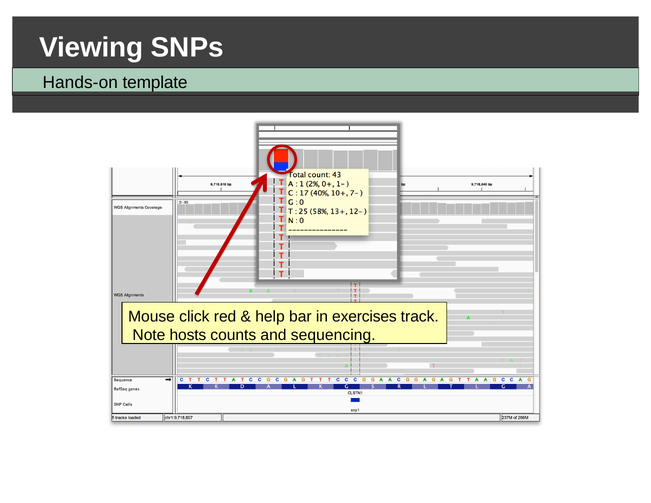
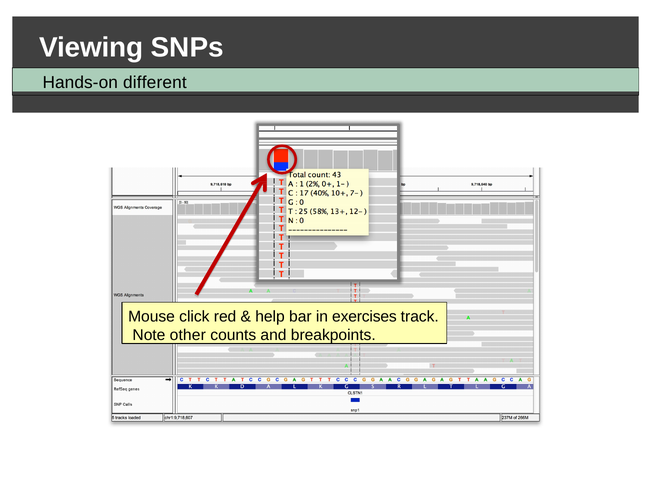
template: template -> different (155, 82)
hosts: hosts -> other (188, 335)
sequencing: sequencing -> breakpoints (333, 335)
